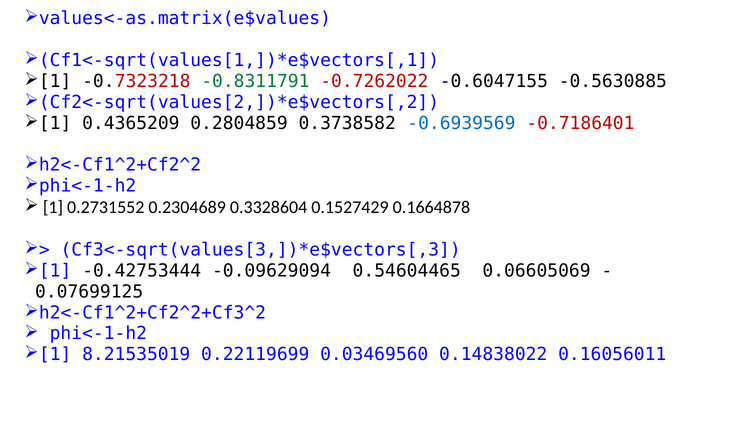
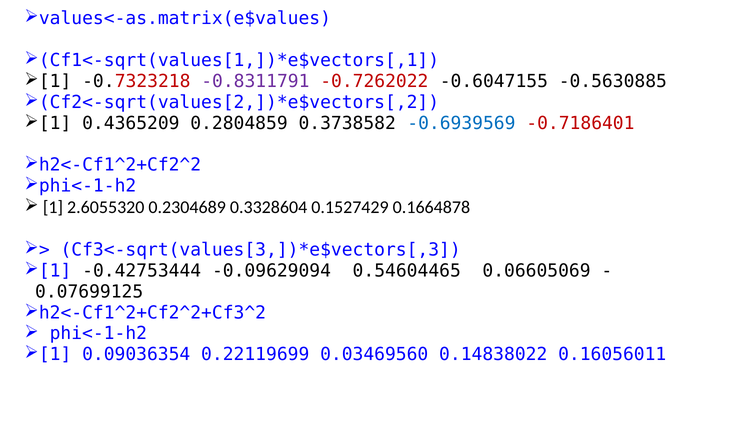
-0.8311791 colour: green -> purple (255, 81)
0.2731552: 0.2731552 -> 2.6055320 (106, 207)
8.21535019: 8.21535019 -> 0.09036354 (136, 354)
